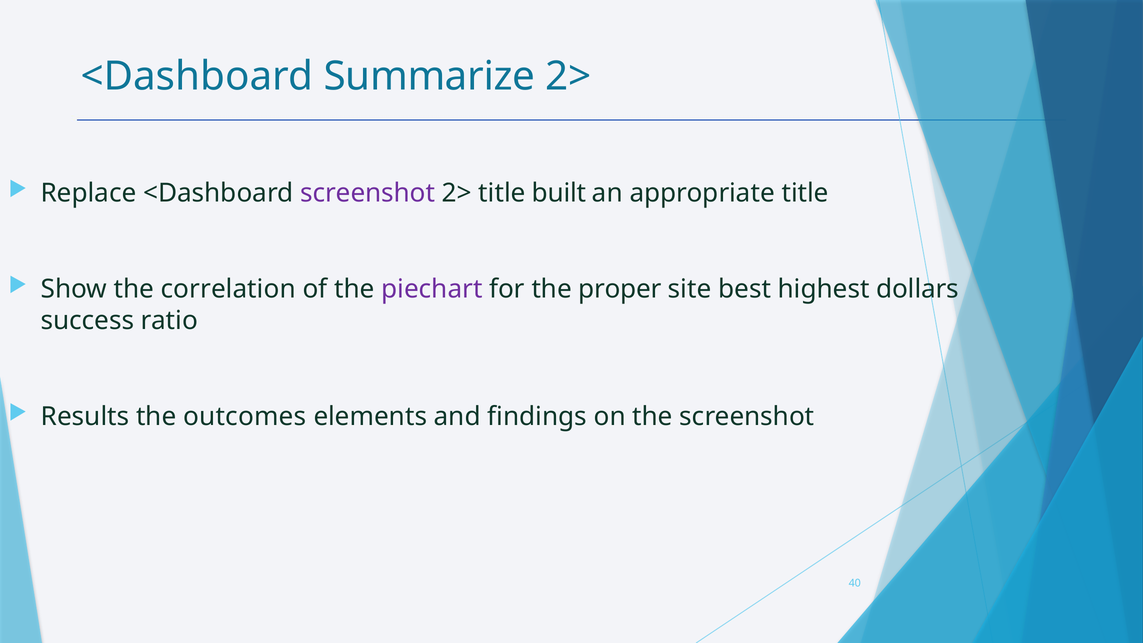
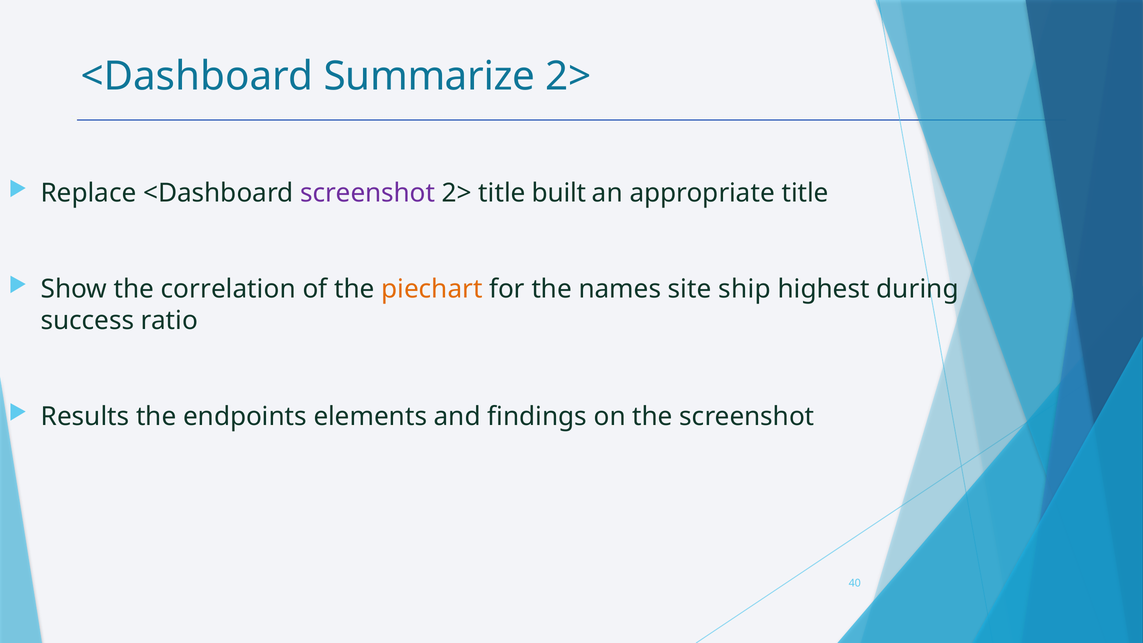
piechart colour: purple -> orange (432, 289)
proper: proper -> names (620, 289)
best: best -> ship (744, 289)
dollars: dollars -> during (917, 289)
outcomes: outcomes -> endpoints (245, 417)
